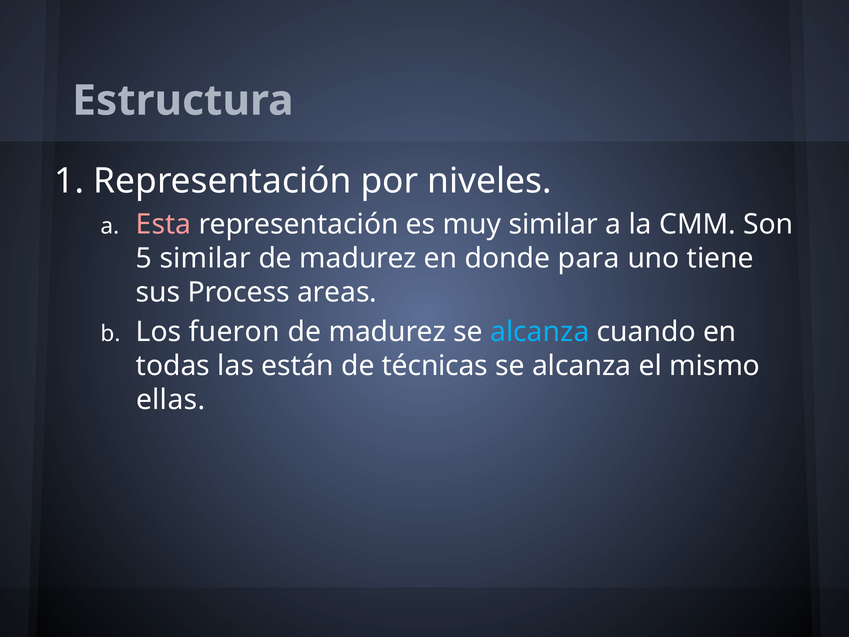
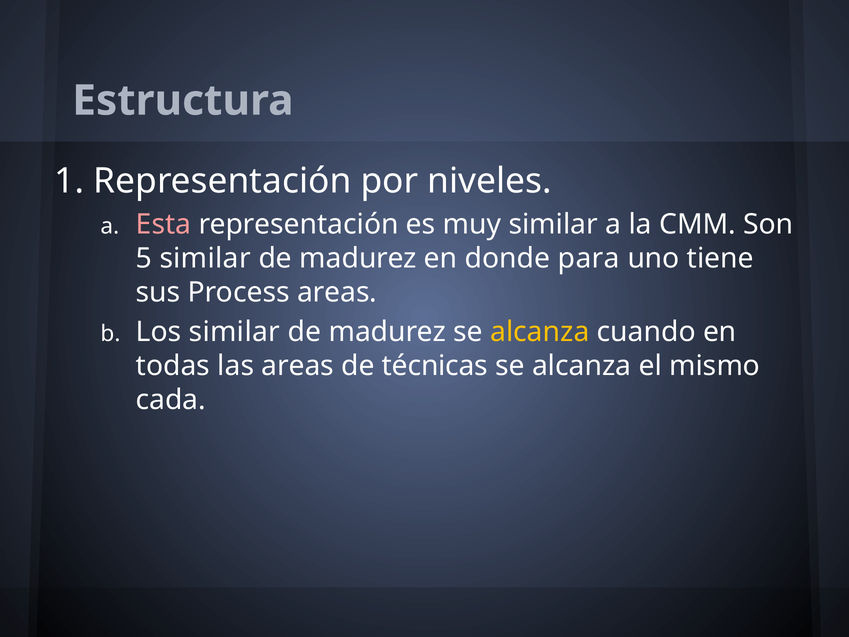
Los fueron: fueron -> similar (234, 332)
alcanza colour: light blue -> yellow (540, 332)
las están: están -> areas (298, 366)
ellas: ellas -> cada (171, 400)
